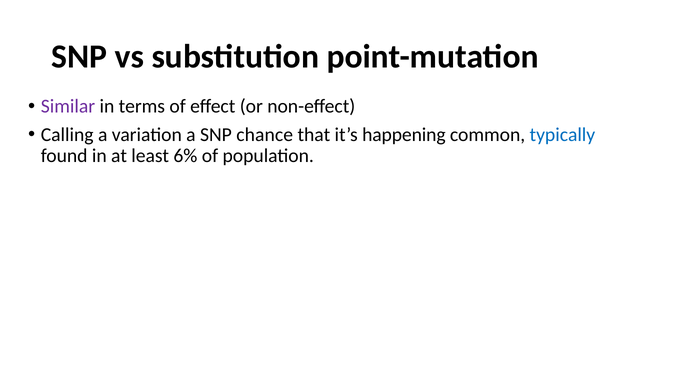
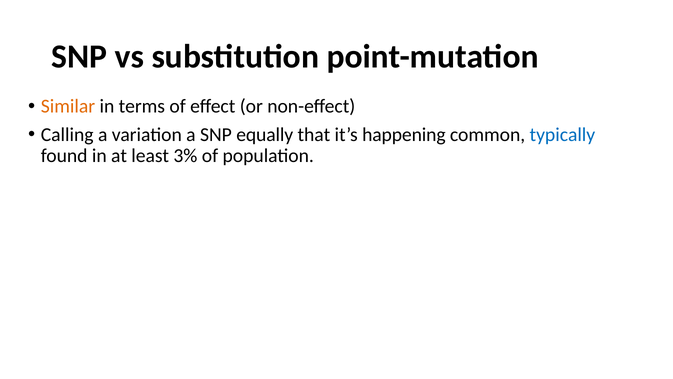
Similar colour: purple -> orange (68, 106)
chance: chance -> equally (265, 134)
6%: 6% -> 3% (185, 156)
